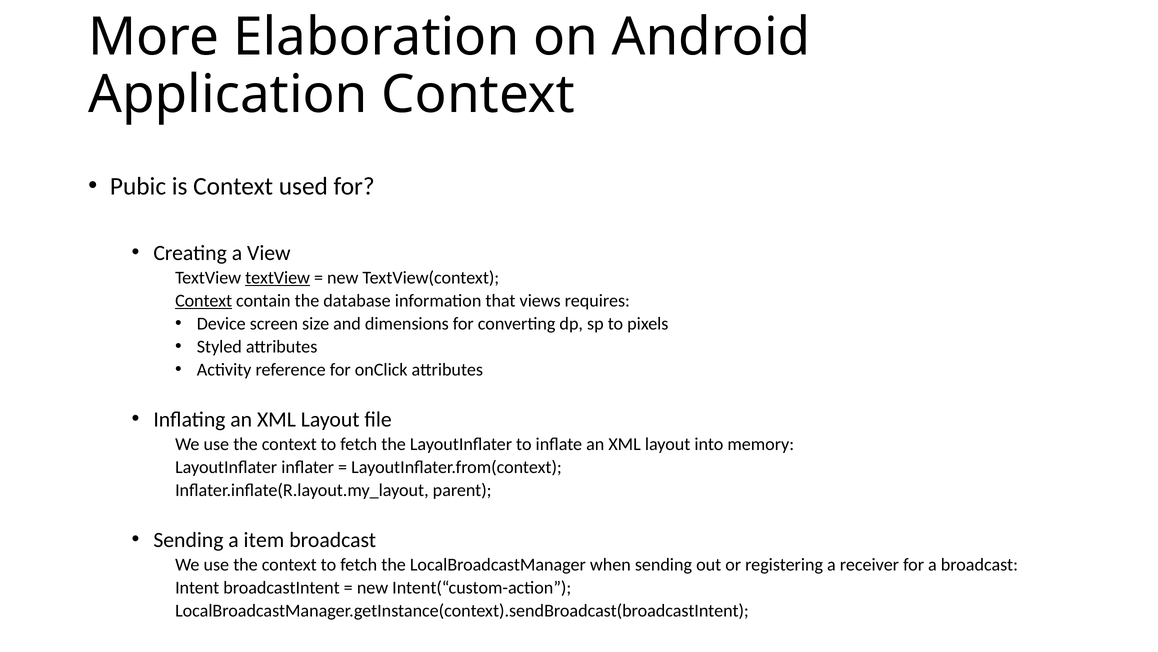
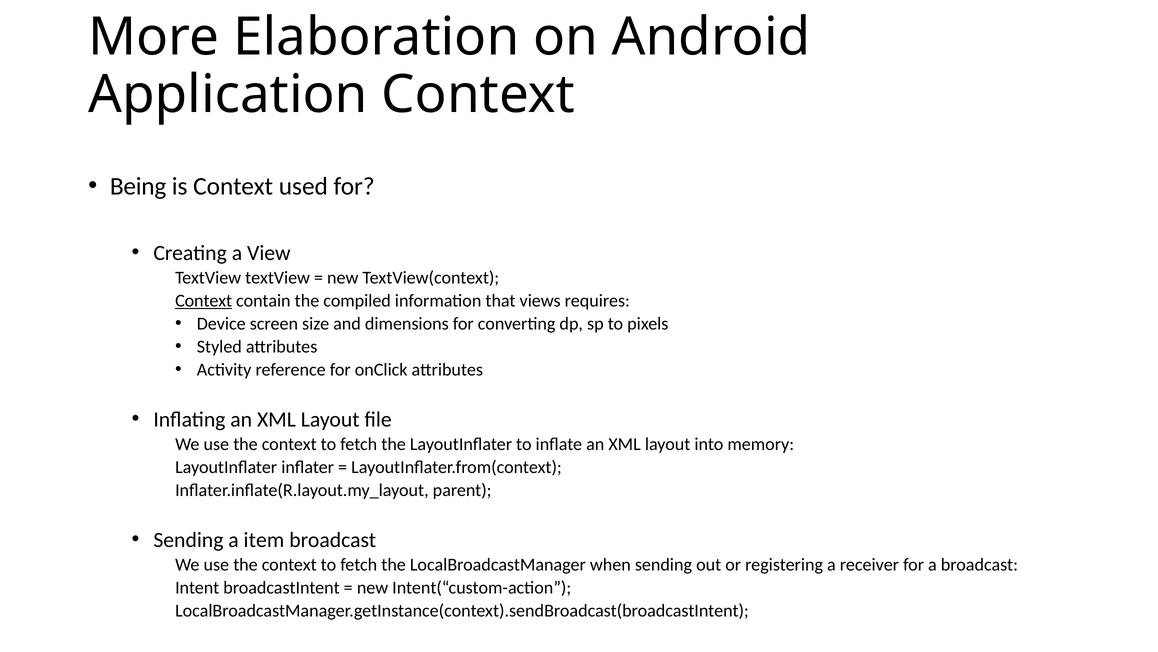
Pubic: Pubic -> Being (138, 186)
textView underline: present -> none (278, 278)
database: database -> compiled (357, 301)
